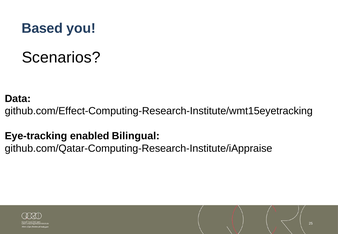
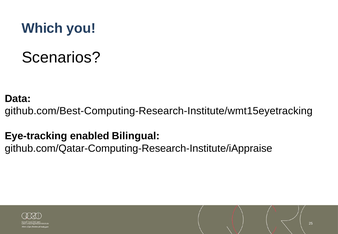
Based: Based -> Which (42, 28)
github.com/Effect-Computing-Research-Institute/wmt15eyetracking: github.com/Effect-Computing-Research-Institute/wmt15eyetracking -> github.com/Best-Computing-Research-Institute/wmt15eyetracking (159, 111)
